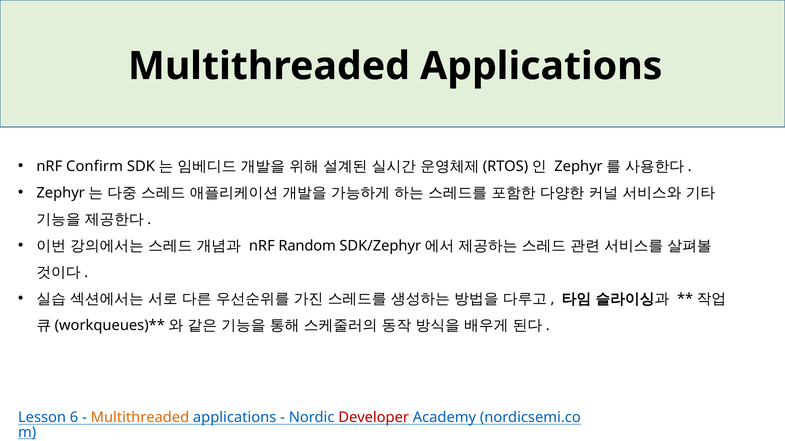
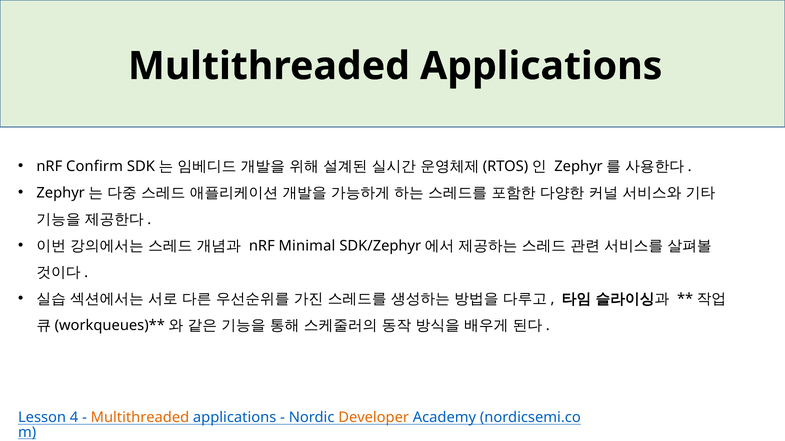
Random: Random -> Minimal (307, 246)
6: 6 -> 4 (74, 418)
Developer colour: red -> orange (374, 418)
